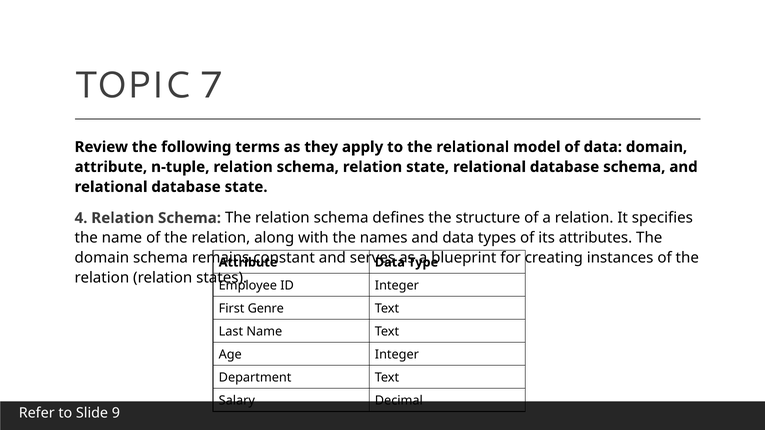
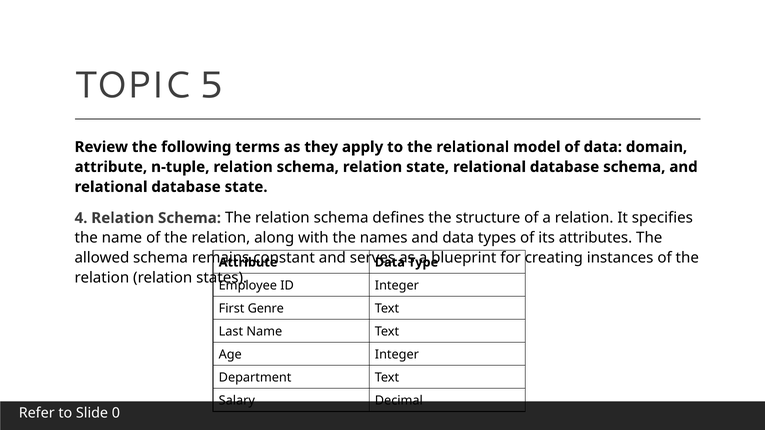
7: 7 -> 5 (212, 86)
domain: domain -> allowed (102, 258)
9: 9 -> 0 (116, 413)
